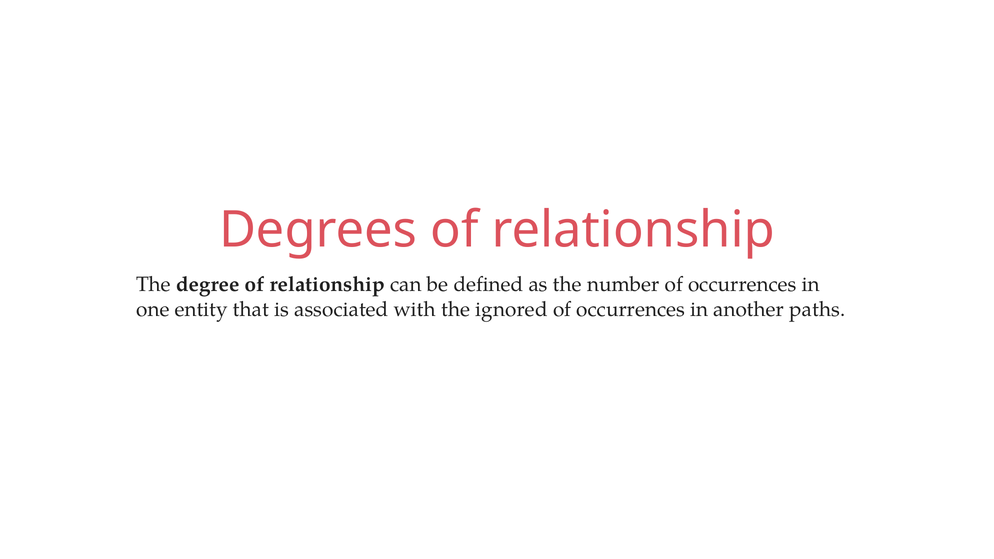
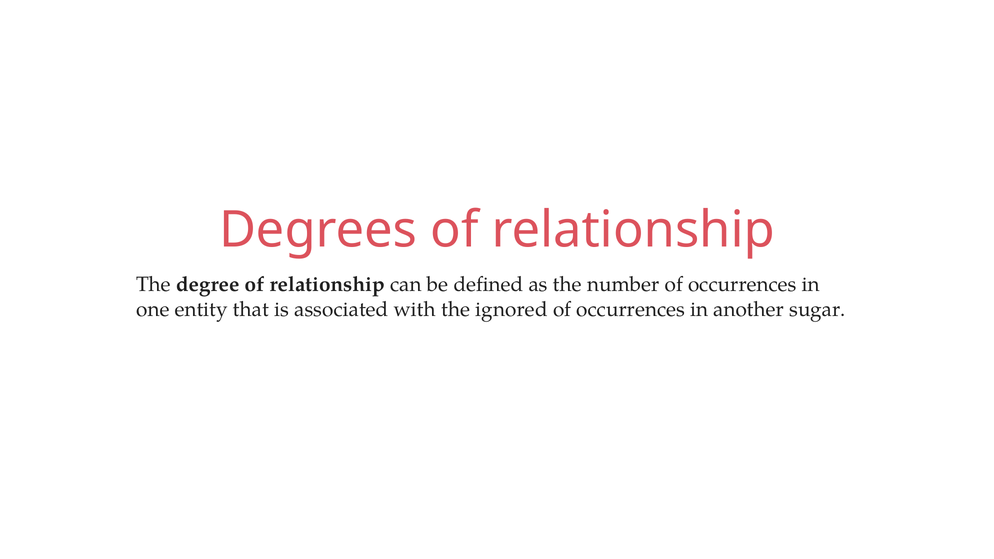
paths: paths -> sugar (817, 310)
